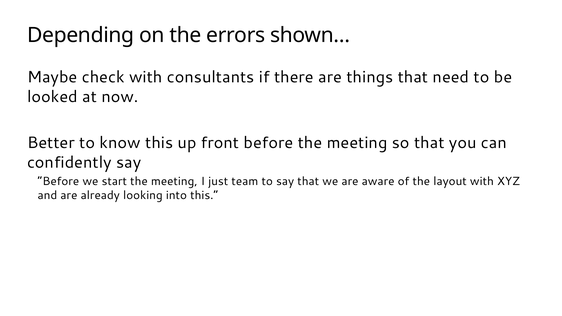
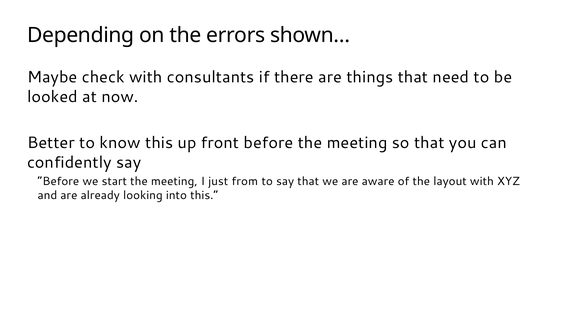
team: team -> from (245, 181)
